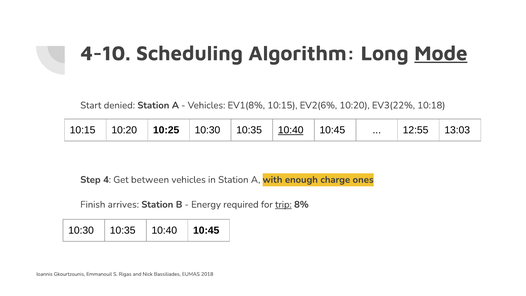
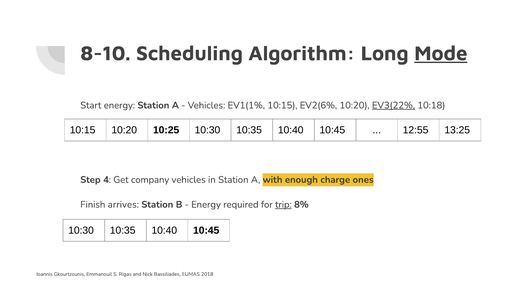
4-10: 4-10 -> 8-10 (105, 53)
Start denied: denied -> energy (119, 105)
EV1(8%: EV1(8% -> EV1(1% (246, 105)
EV3(22% underline: none -> present (393, 105)
10:40 underline: present -> none (291, 130)
13:03: 13:03 -> 13:25 (457, 130)
between: between -> company (150, 180)
